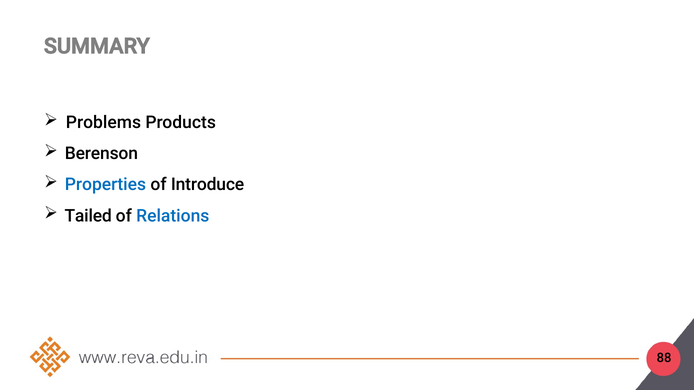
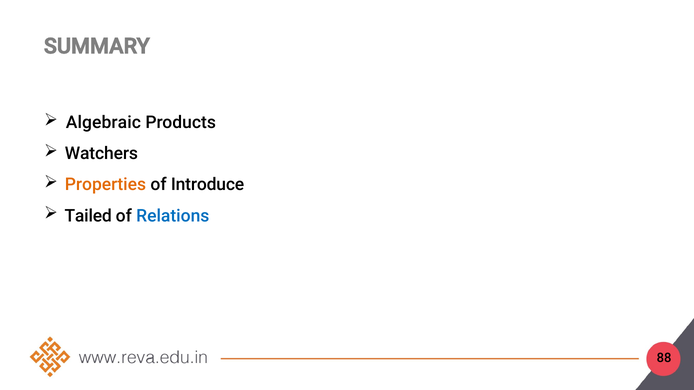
Problems: Problems -> Algebraic (103, 123)
Berenson: Berenson -> Watchers (101, 154)
Properties colour: blue -> orange (105, 185)
